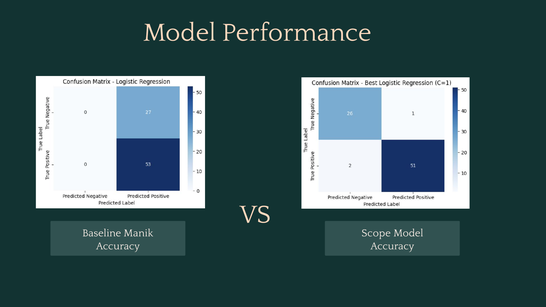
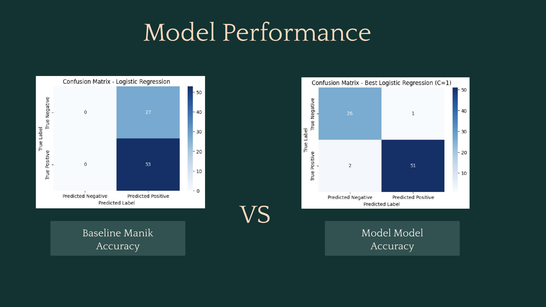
Scope: Scope -> Model (376, 233)
